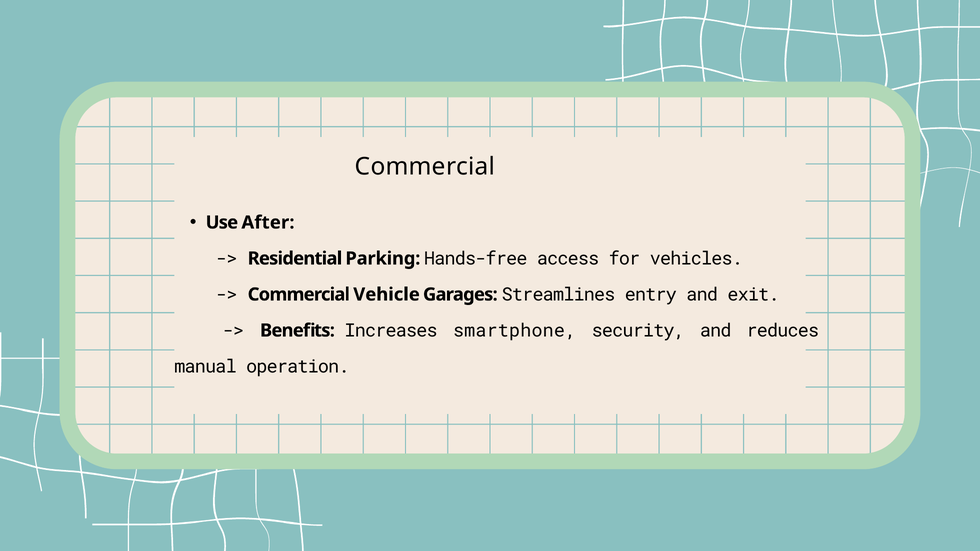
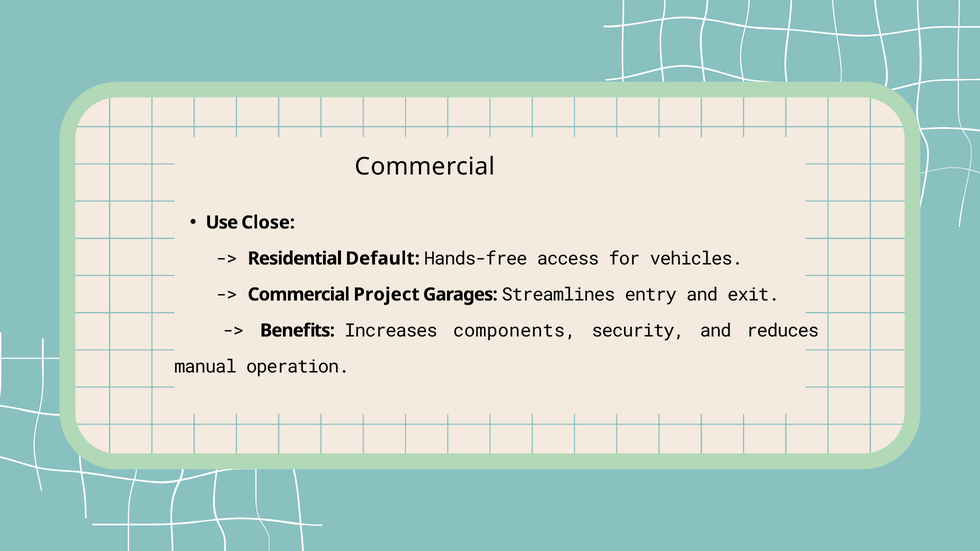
After: After -> Close (268, 223)
Parking: Parking -> Default (383, 259)
Vehicle: Vehicle -> Project (386, 295)
smartphone: smartphone -> components (515, 331)
